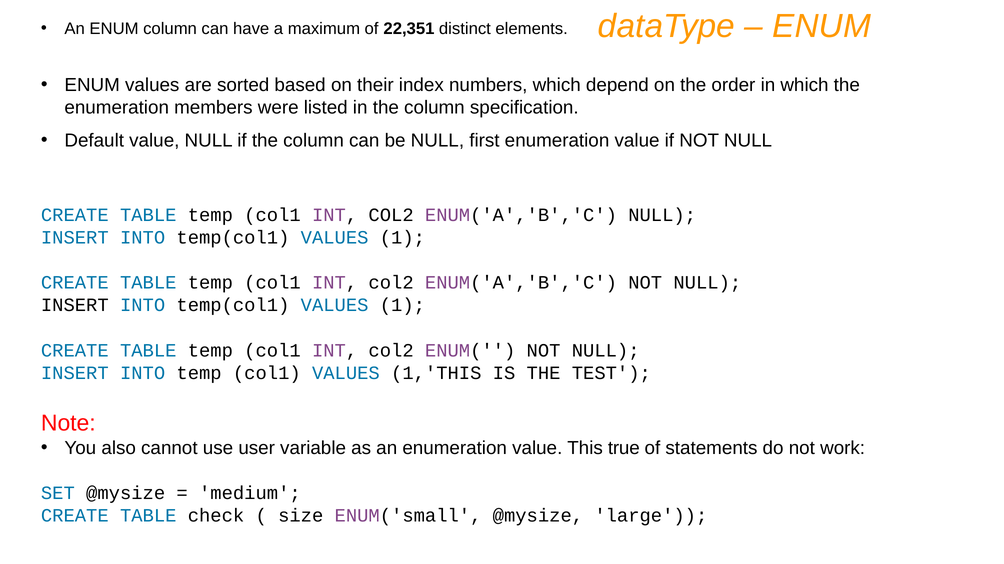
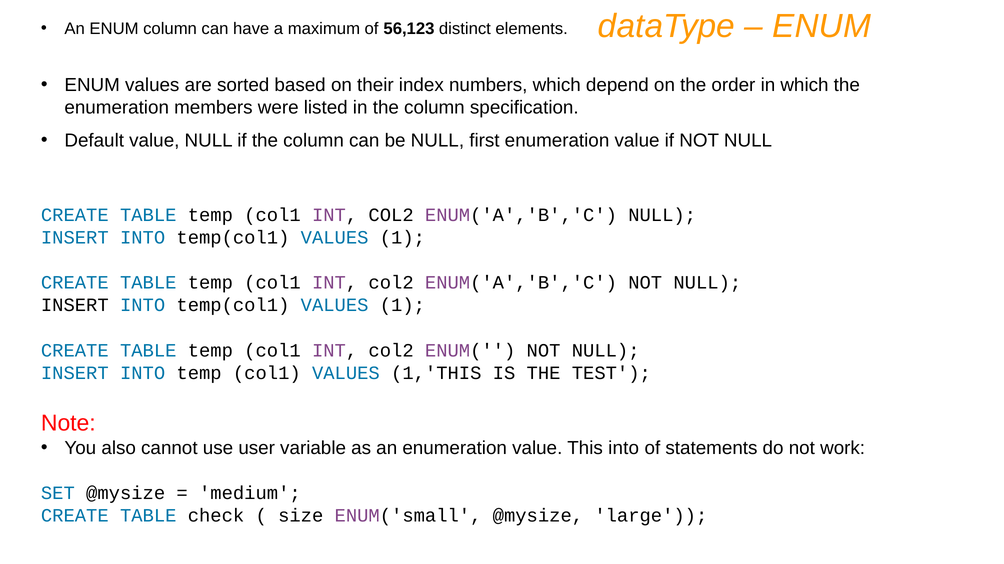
22,351: 22,351 -> 56,123 (409, 29)
This true: true -> into (624, 449)
